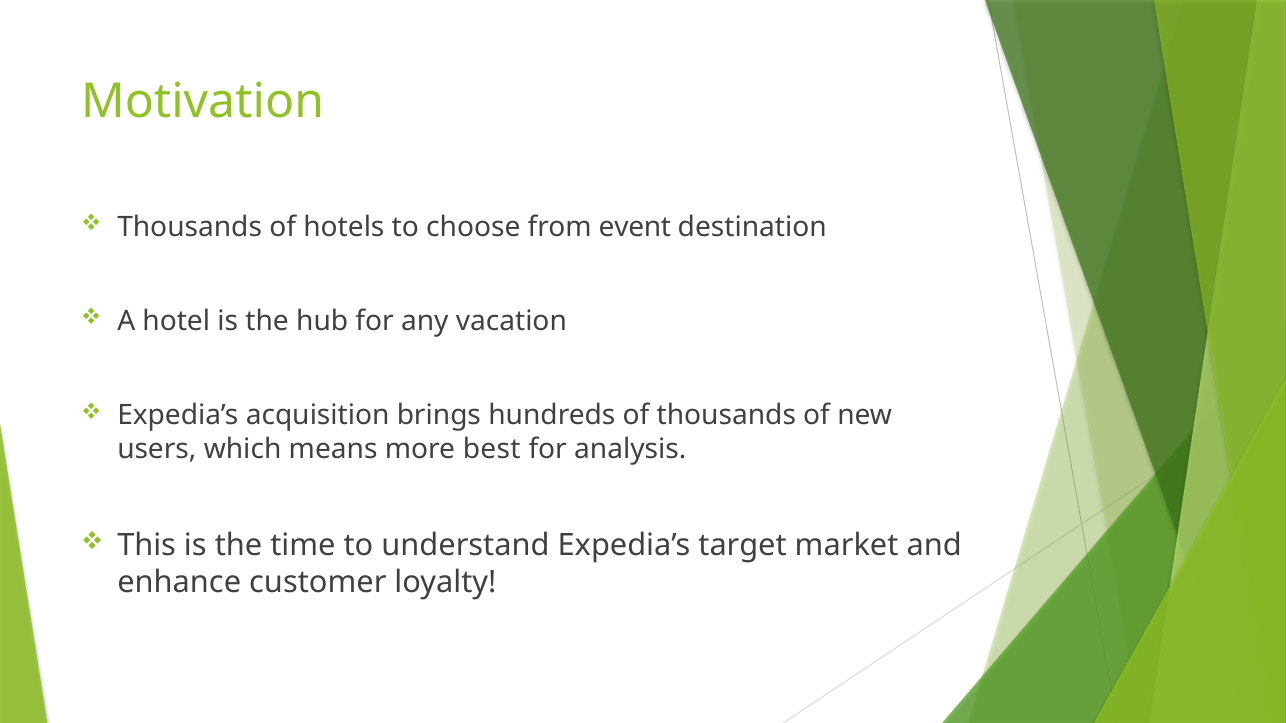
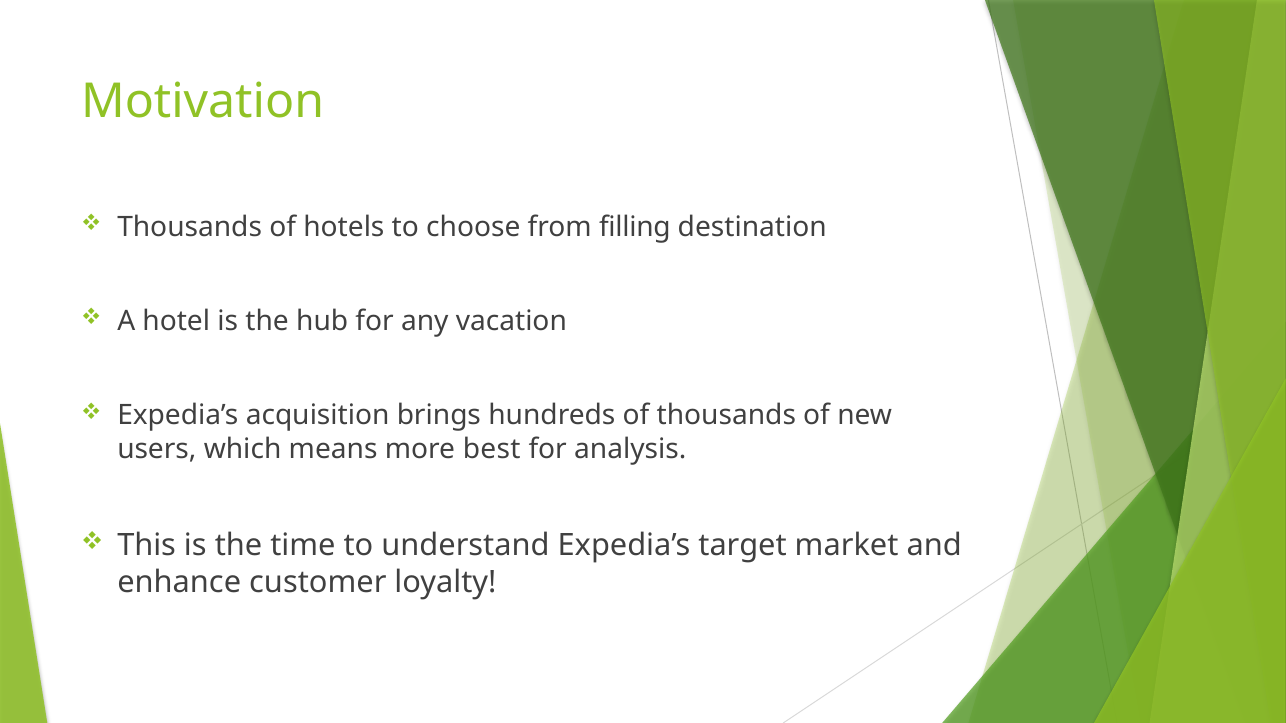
event: event -> filling (635, 227)
